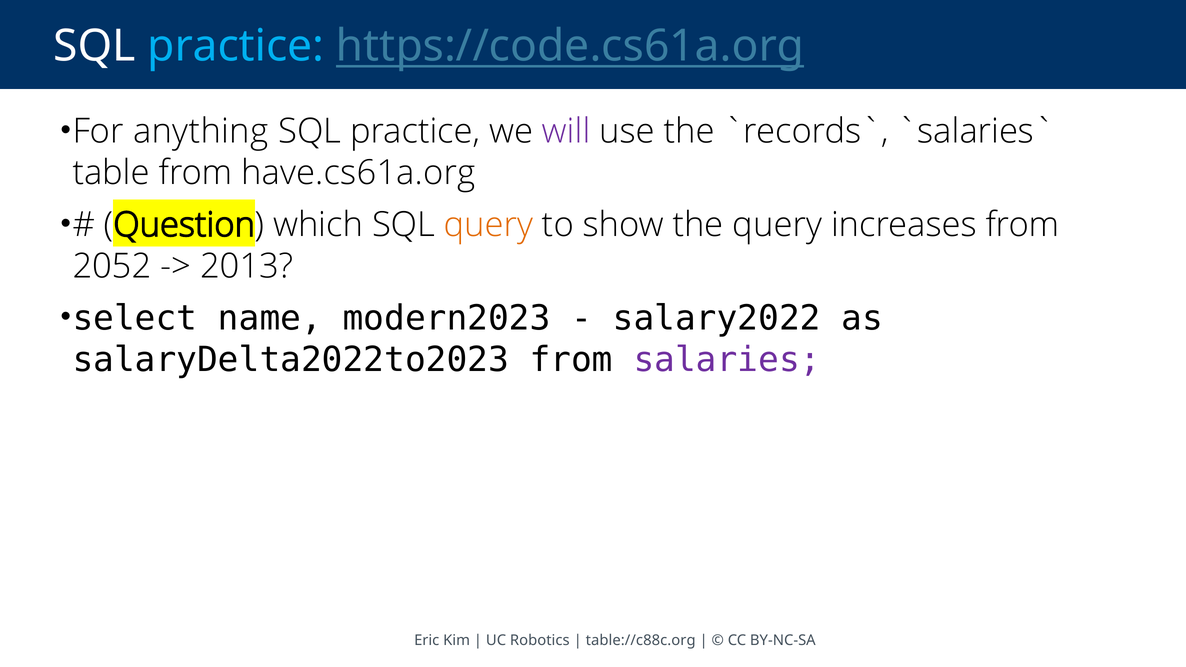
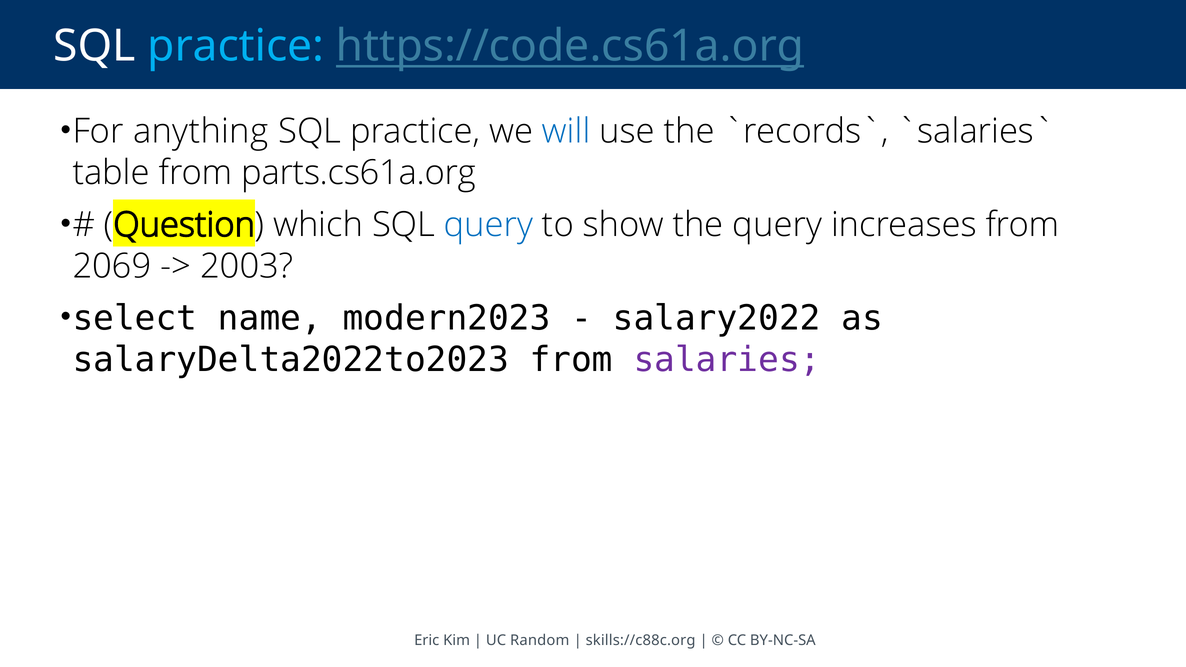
will colour: purple -> blue (566, 131)
have.cs61a.org: have.cs61a.org -> parts.cs61a.org (359, 173)
query colour: orange -> blue (488, 225)
2052: 2052 -> 2069 (112, 266)
2013: 2013 -> 2003 (247, 266)
Robotics: Robotics -> Random (540, 641)
table://c88c.org: table://c88c.org -> skills://c88c.org (641, 641)
